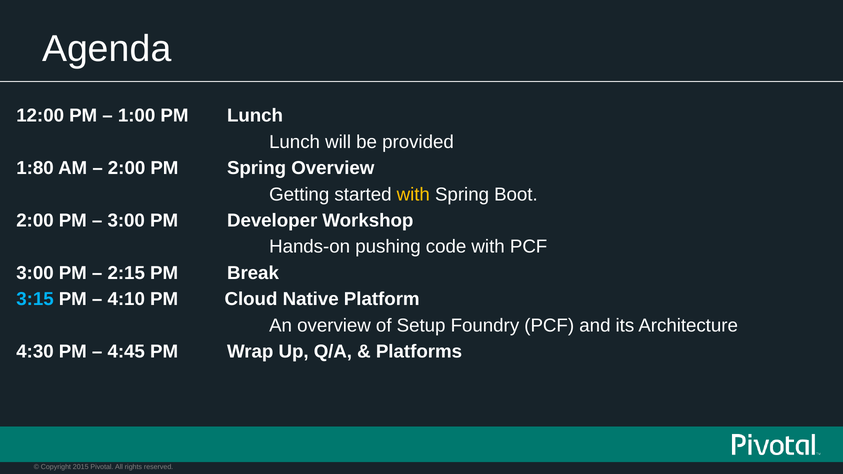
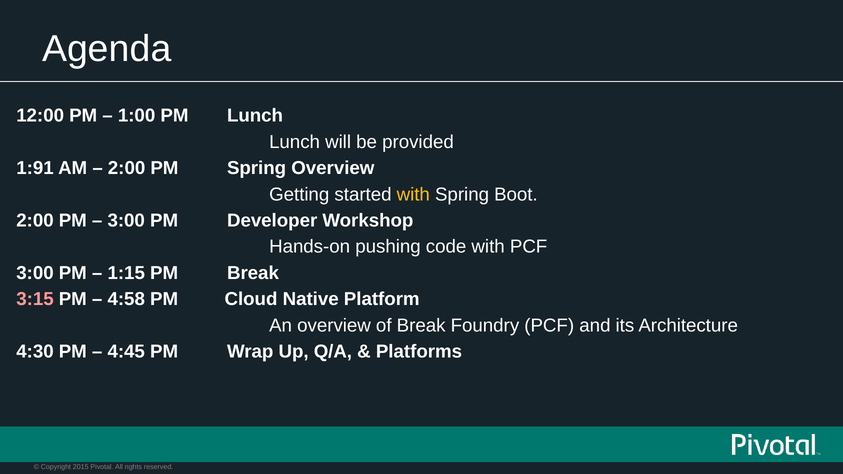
1:80: 1:80 -> 1:91 (35, 168)
2:15: 2:15 -> 1:15 (126, 273)
3:15 colour: light blue -> pink (35, 299)
4:10: 4:10 -> 4:58 (126, 299)
of Setup: Setup -> Break (421, 326)
